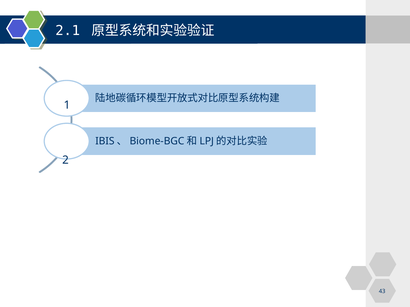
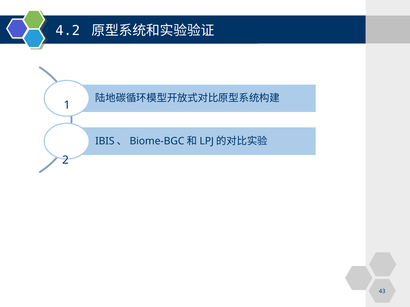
2.1: 2.1 -> 4.2 (68, 31)
